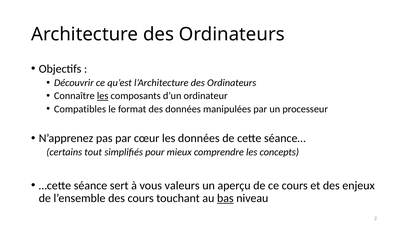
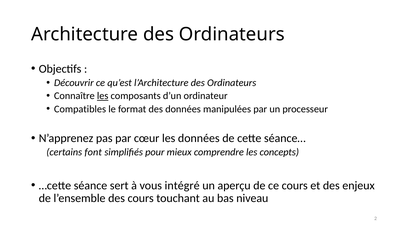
tout: tout -> font (93, 153)
valeurs: valeurs -> intégré (182, 186)
bas underline: present -> none (225, 199)
